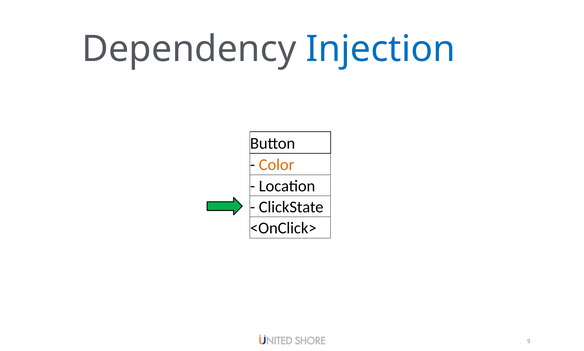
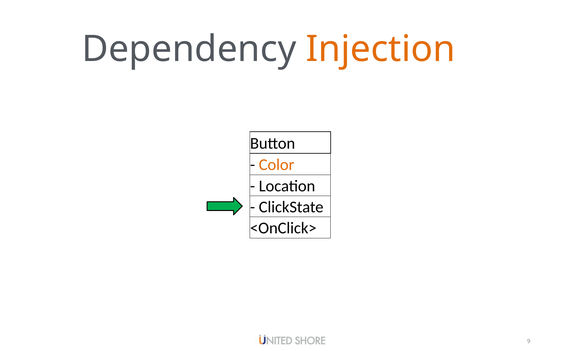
Injection colour: blue -> orange (381, 49)
